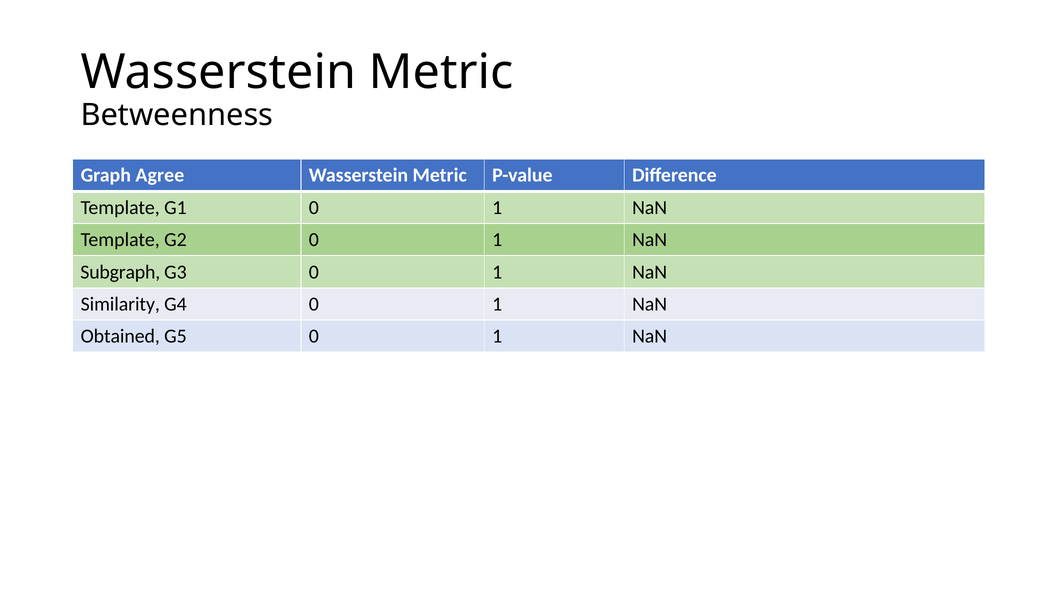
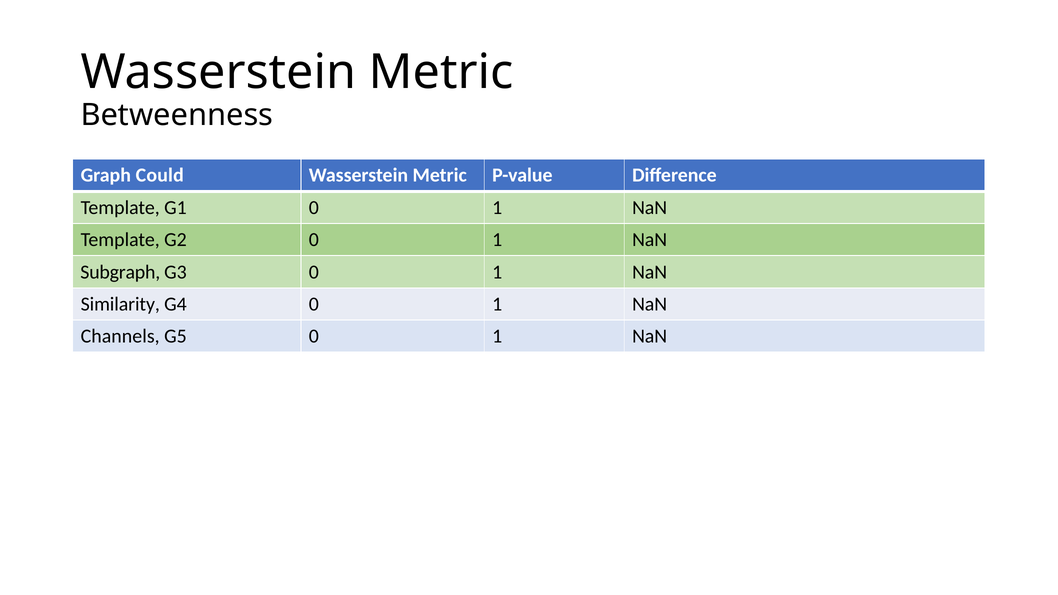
Agree: Agree -> Could (160, 175)
Obtained: Obtained -> Channels (120, 336)
